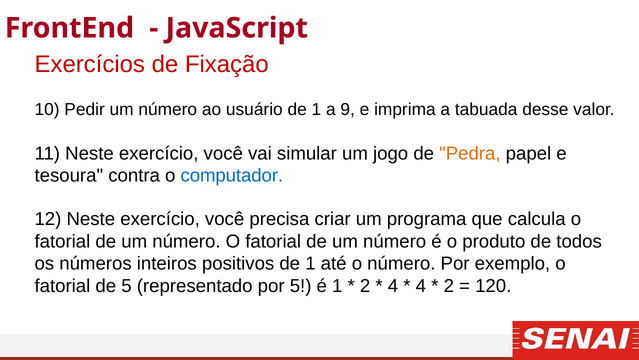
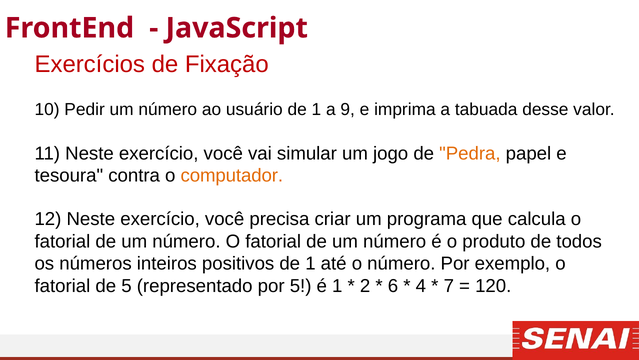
computador colour: blue -> orange (232, 176)
4: 4 -> 6 (393, 286)
2: 2 -> 7 (449, 286)
